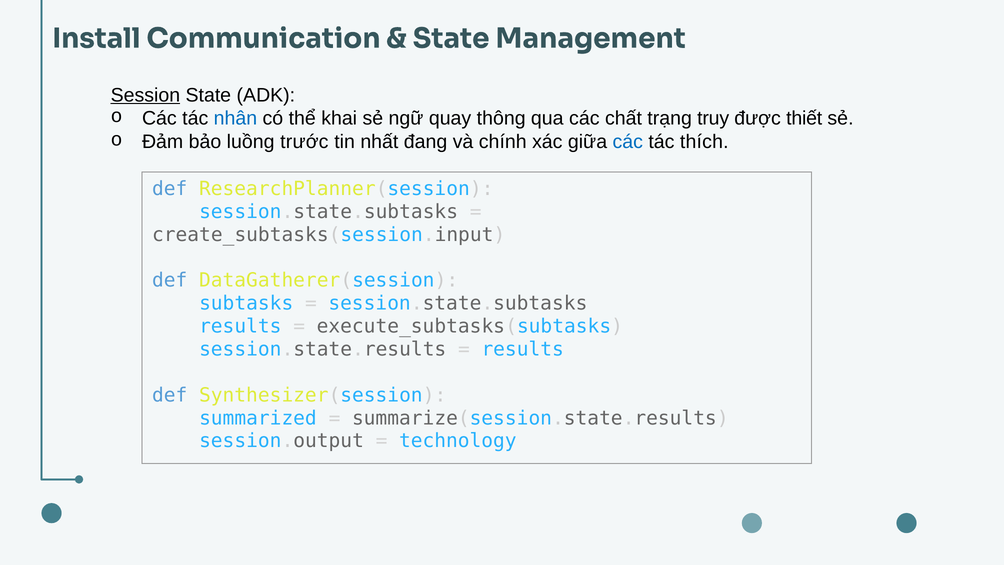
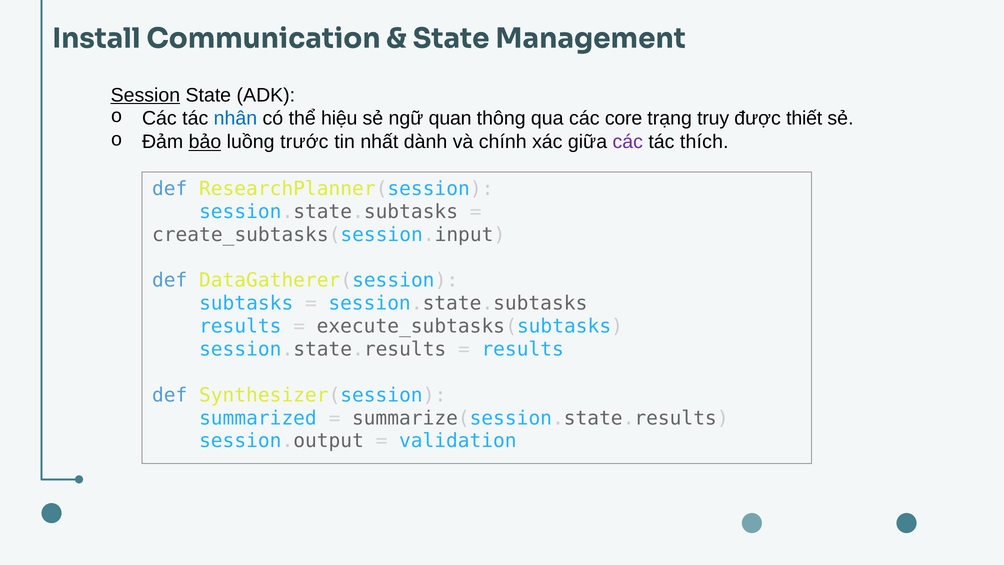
khai: khai -> hiệu (339, 118)
quay: quay -> quan (450, 118)
chất: chất -> core (624, 118)
bảo underline: none -> present (205, 142)
đang: đang -> dành (426, 142)
các colour: blue -> purple (628, 142)
technology: technology -> validation (458, 441)
